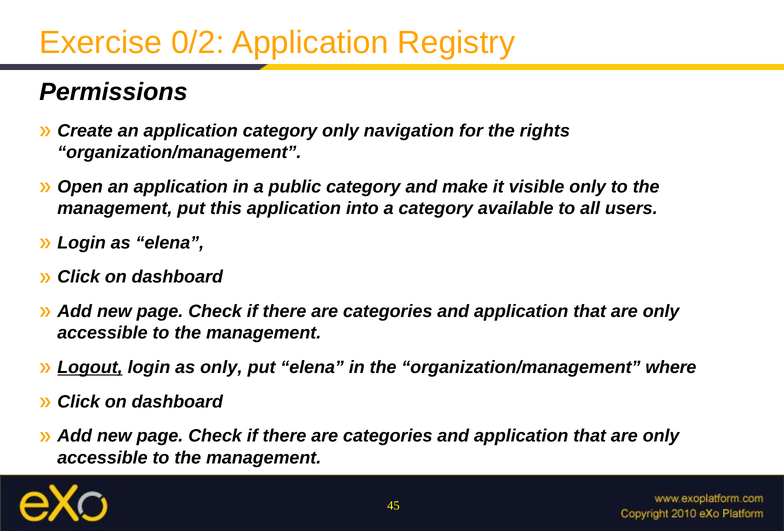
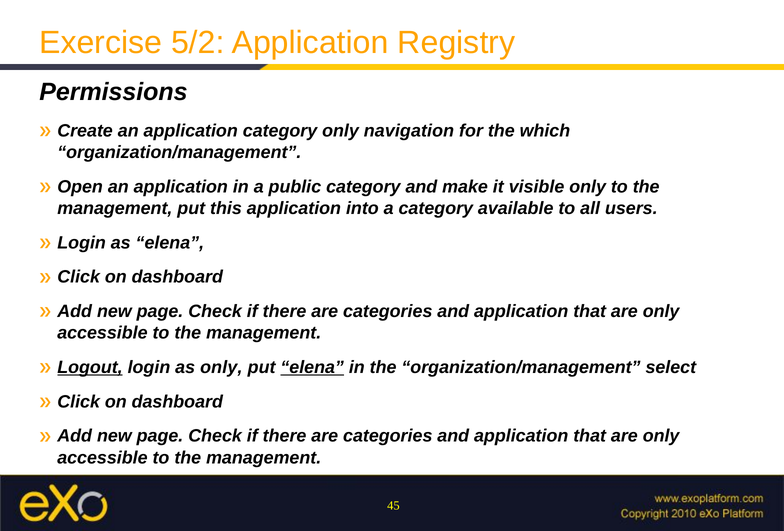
0/2: 0/2 -> 5/2 (198, 43)
rights: rights -> which (545, 131)
elena underline: none -> present (312, 367)
where: where -> select (671, 367)
